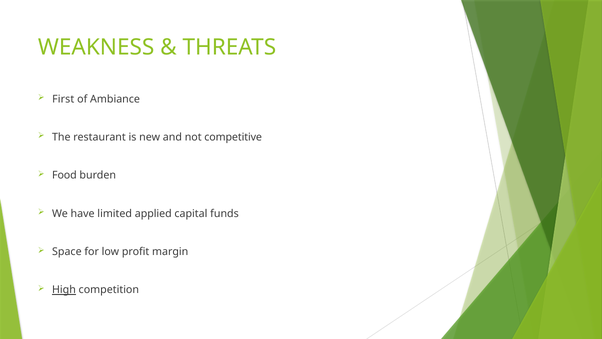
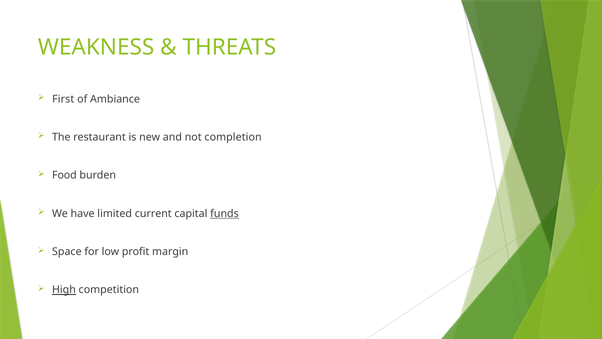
competitive: competitive -> completion (233, 137)
applied: applied -> current (153, 213)
funds underline: none -> present (225, 213)
